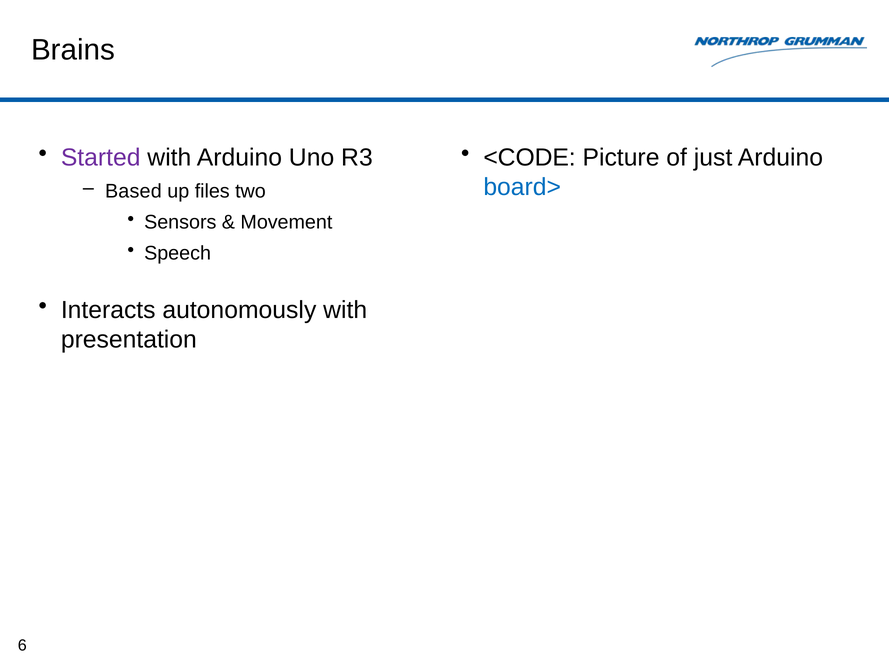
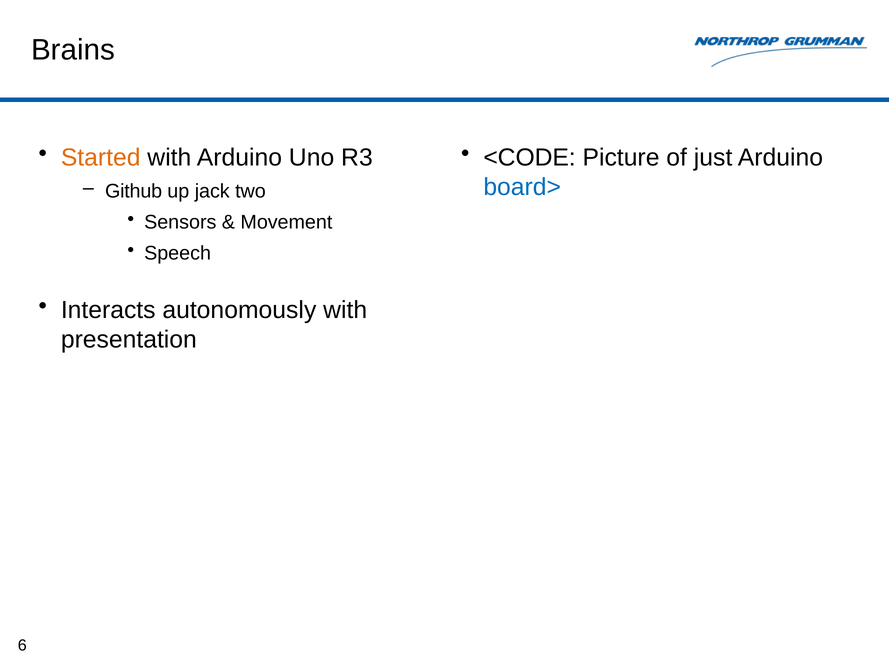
Started colour: purple -> orange (101, 157)
Based: Based -> Github (134, 191)
files: files -> jack (212, 191)
